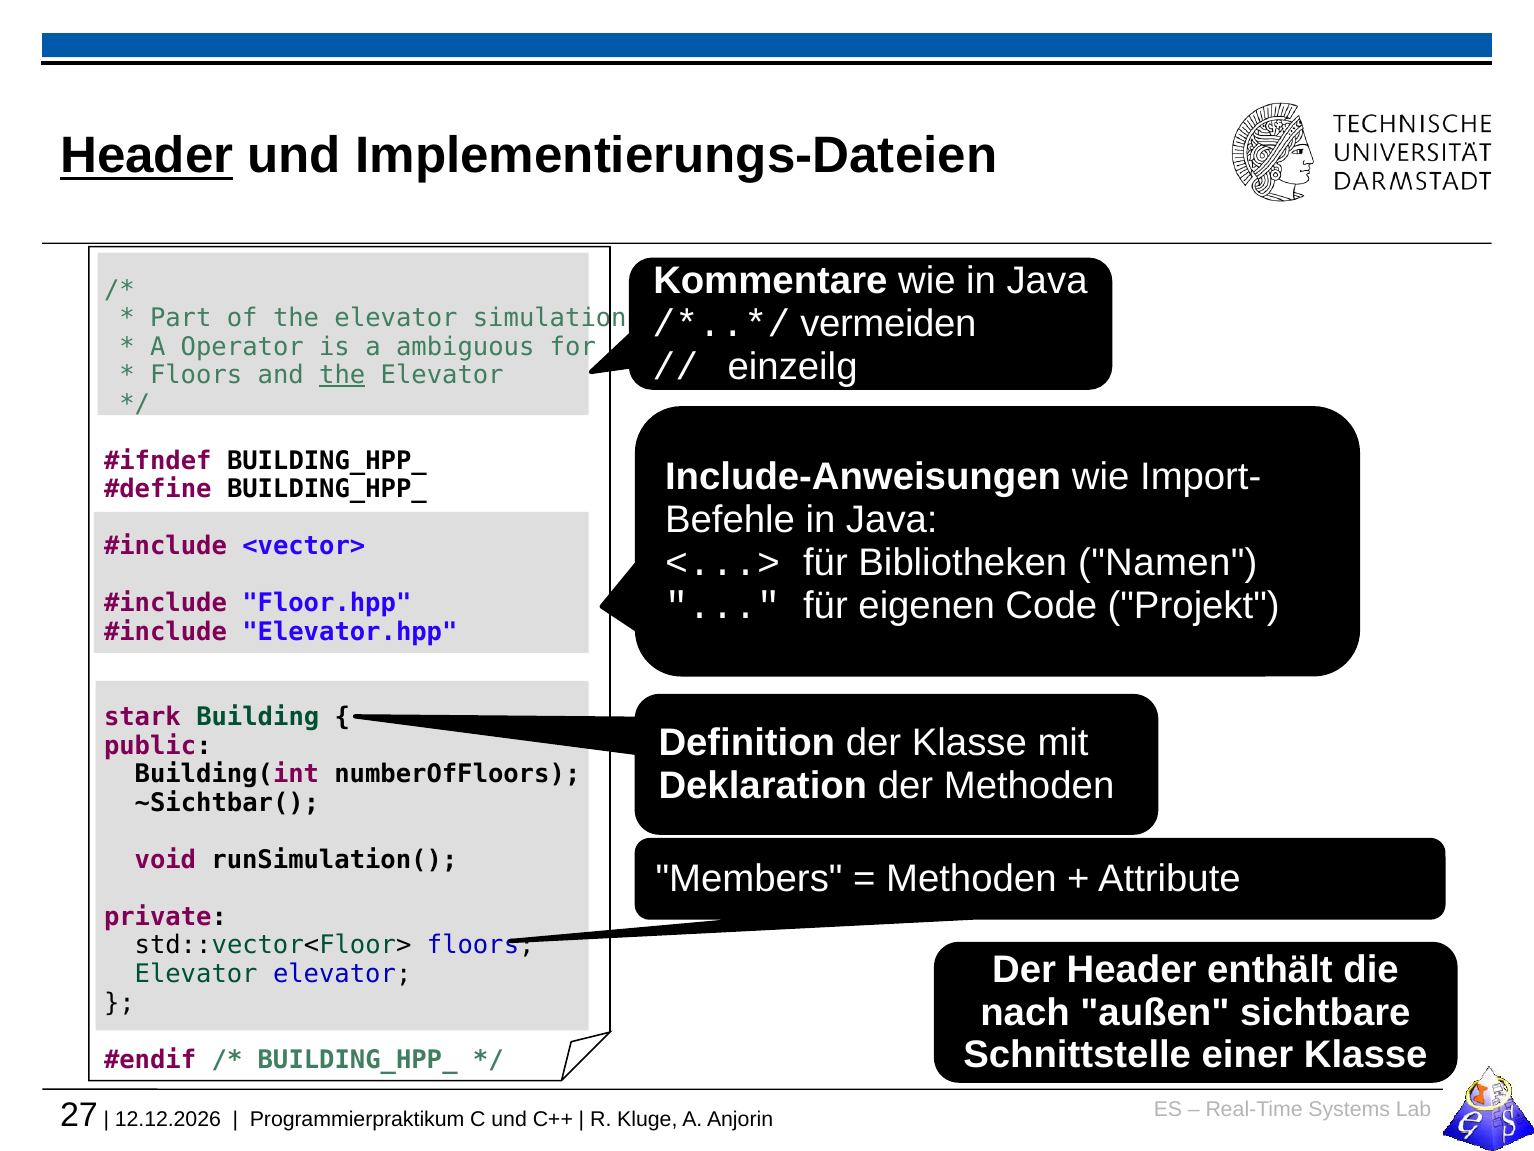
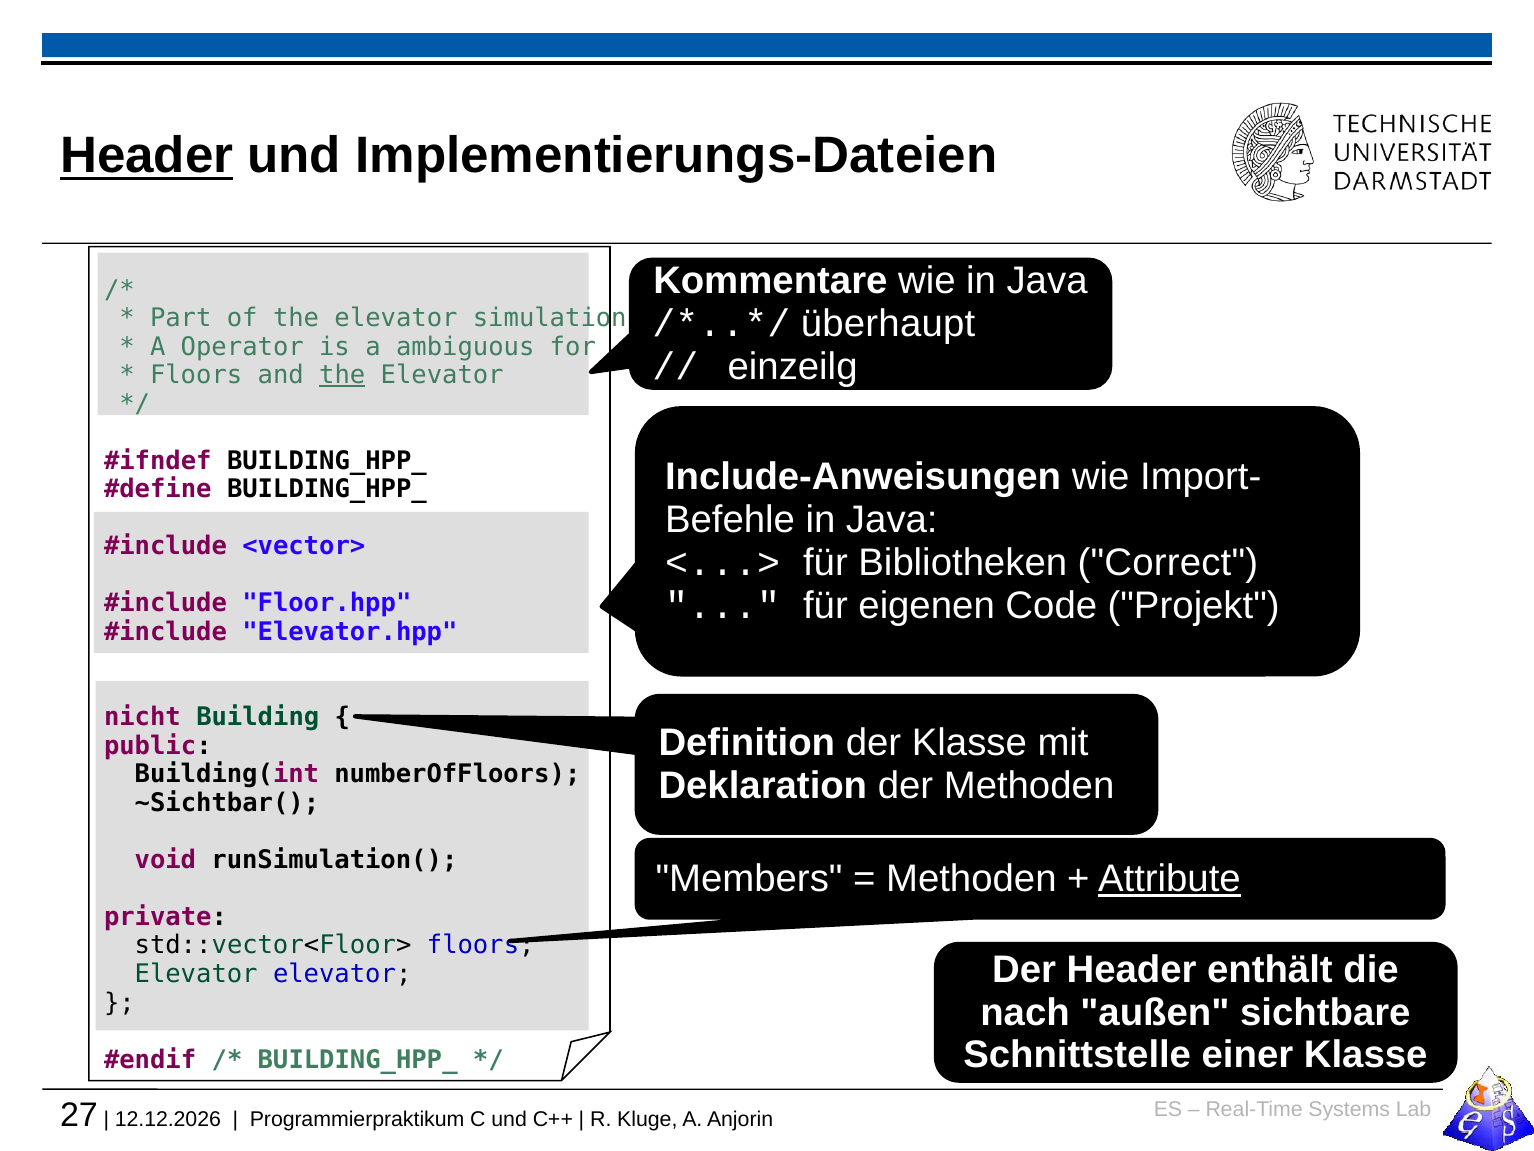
vermeiden: vermeiden -> überhaupt (888, 324)
Namen: Namen -> Correct (1168, 563)
stark: stark -> nicht (142, 717)
Attribute underline: none -> present (1169, 879)
